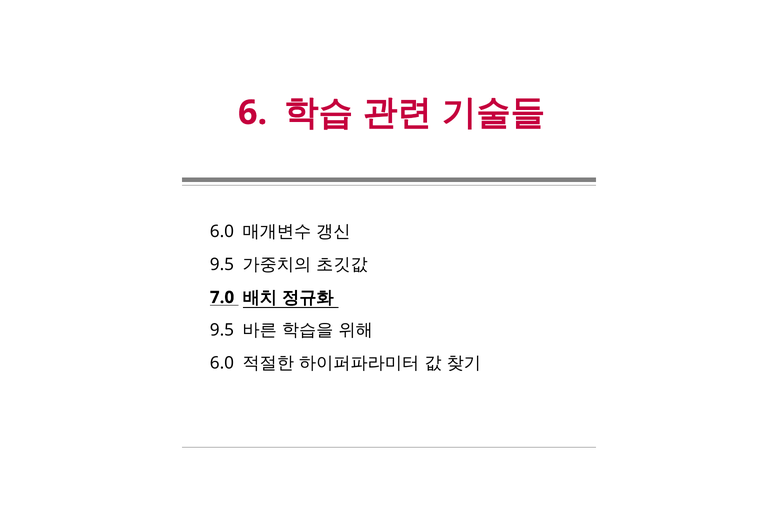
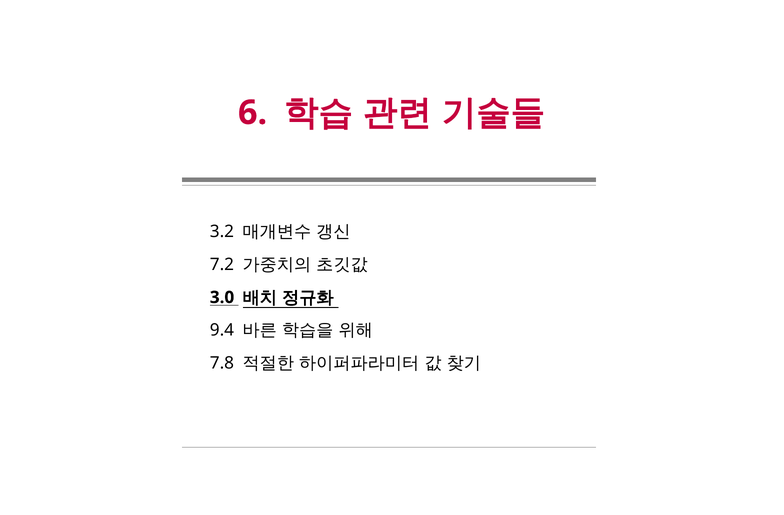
6.0: 6.0 -> 3.2 (222, 232)
9.5: 9.5 -> 7.2 (222, 265)
7.0: 7.0 -> 3.0 (222, 297)
9.5: 9.5 -> 9.4 (222, 330)
6.0: 6.0 -> 7.8 (222, 363)
